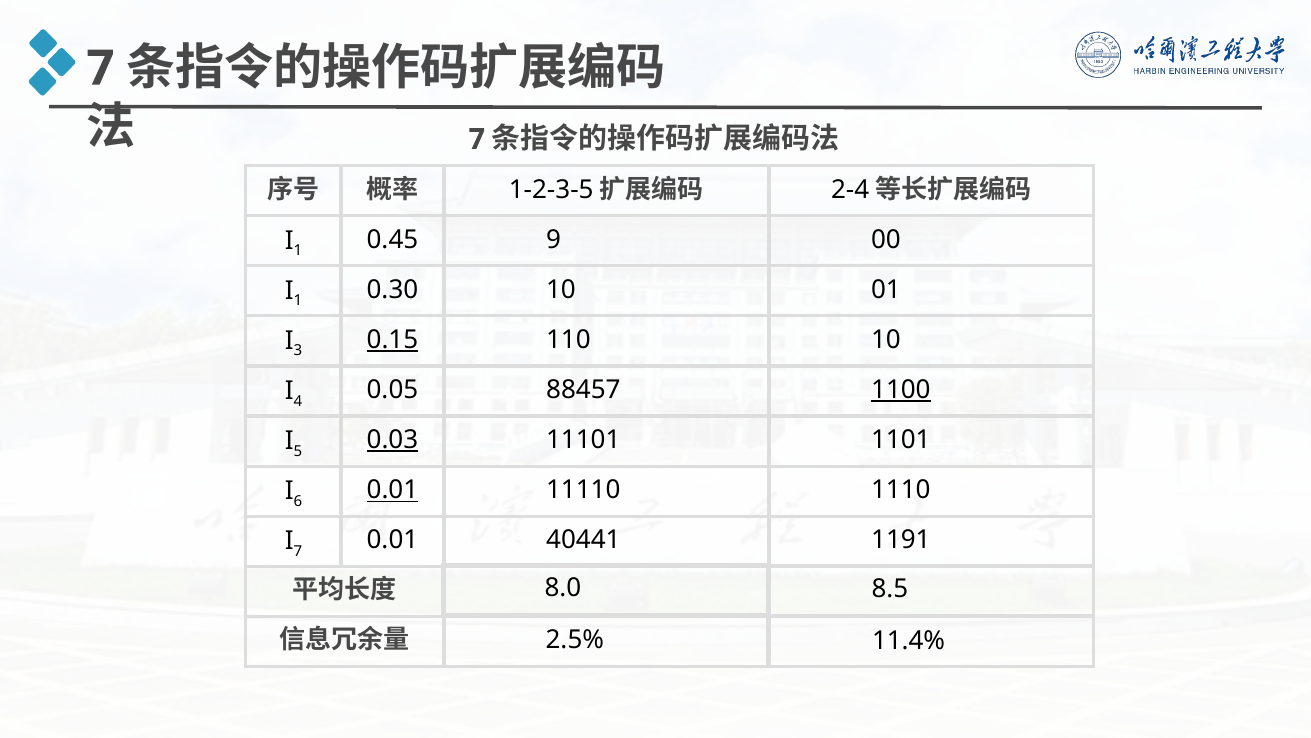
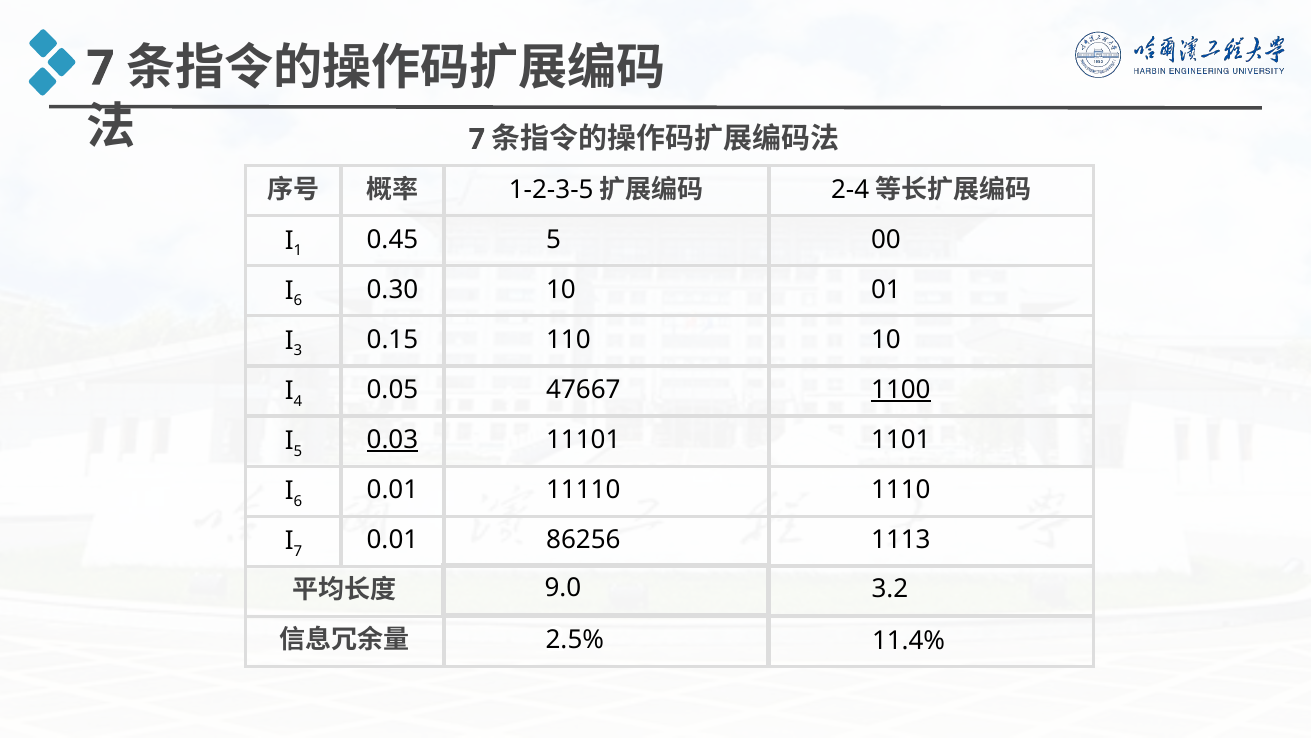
0.45 9: 9 -> 5 (554, 240)
1: 1 -> 6 (298, 301)
0.15 underline: present -> none (392, 340)
88457: 88457 -> 47667 (583, 390)
0.01 underline: present -> none (392, 490)
1191: 1191 -> 1113 (901, 540)
40441: 40441 -> 86256 (583, 540)
8.0: 8.0 -> 9.0 (563, 588)
8.5: 8.5 -> 3.2 (890, 589)
